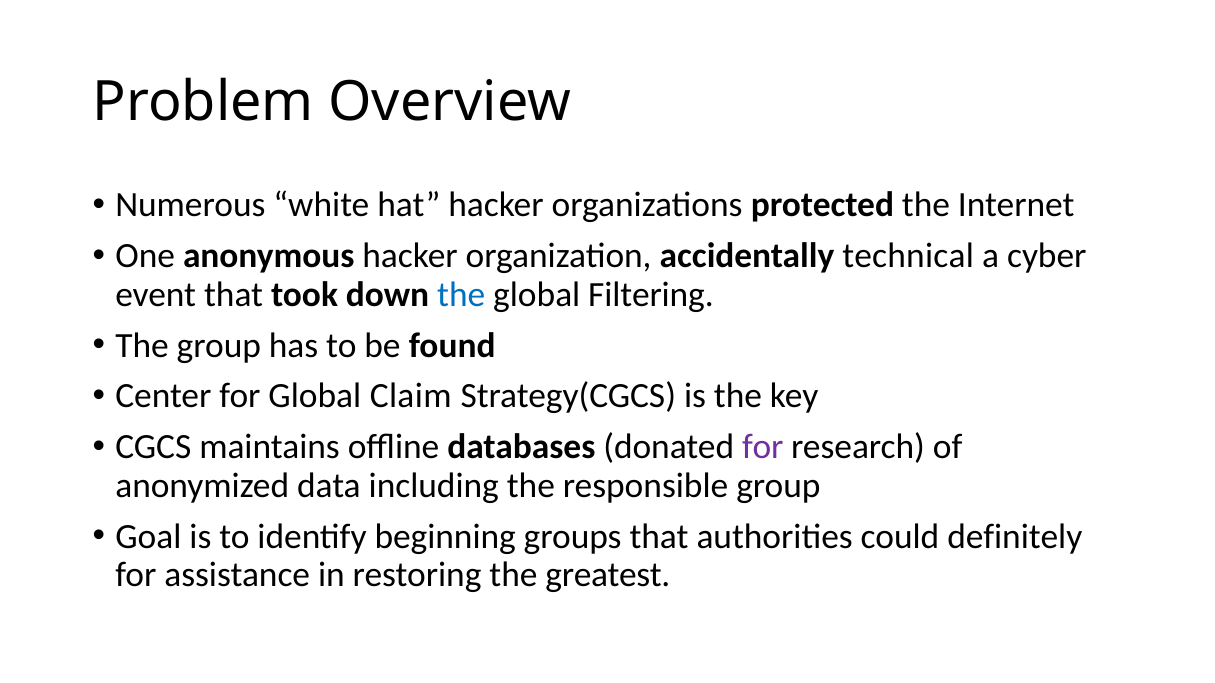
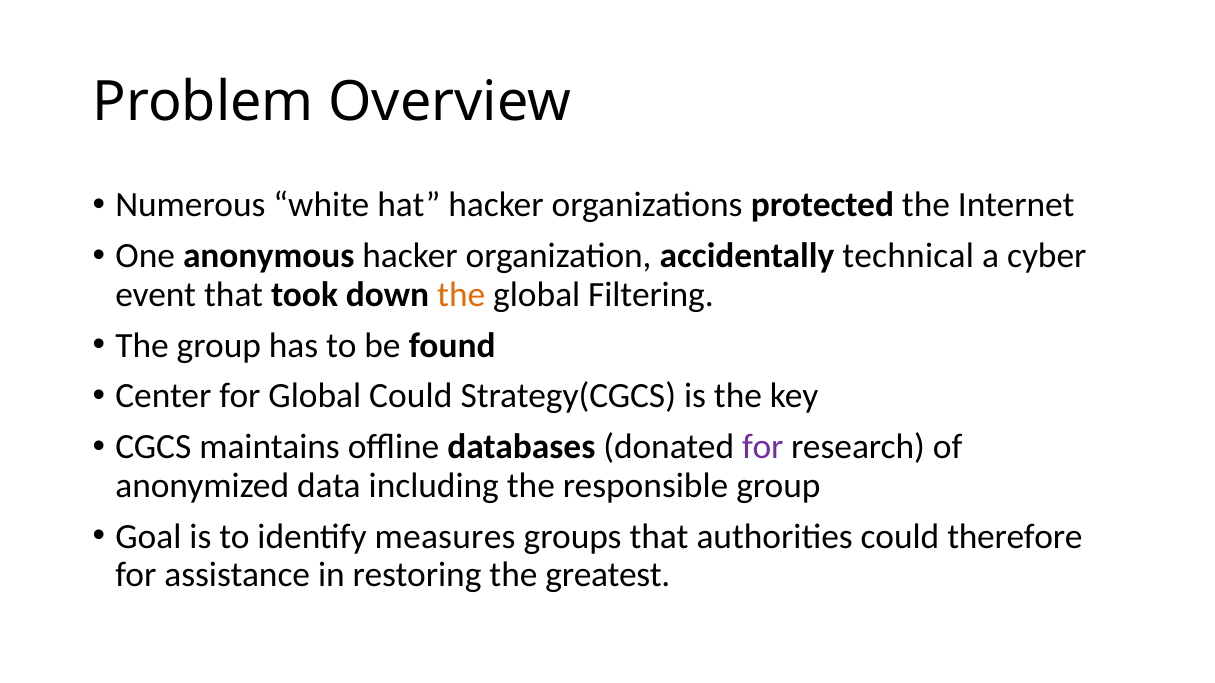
the colour: blue -> orange (461, 295)
Global Claim: Claim -> Could (411, 397)
beginning: beginning -> measures (445, 537)
definitely: definitely -> therefore (1015, 537)
